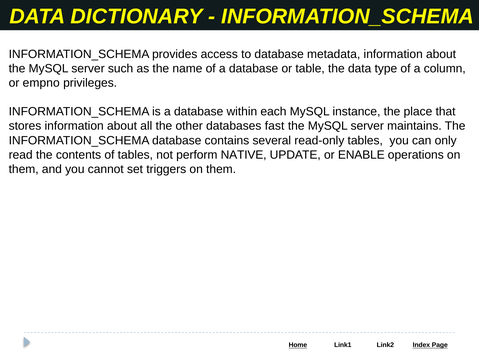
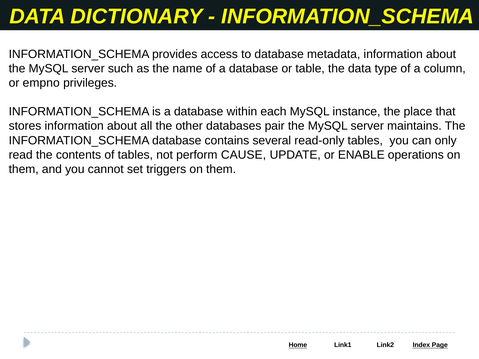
fast: fast -> pair (275, 126)
NATIVE: NATIVE -> CAUSE (244, 155)
